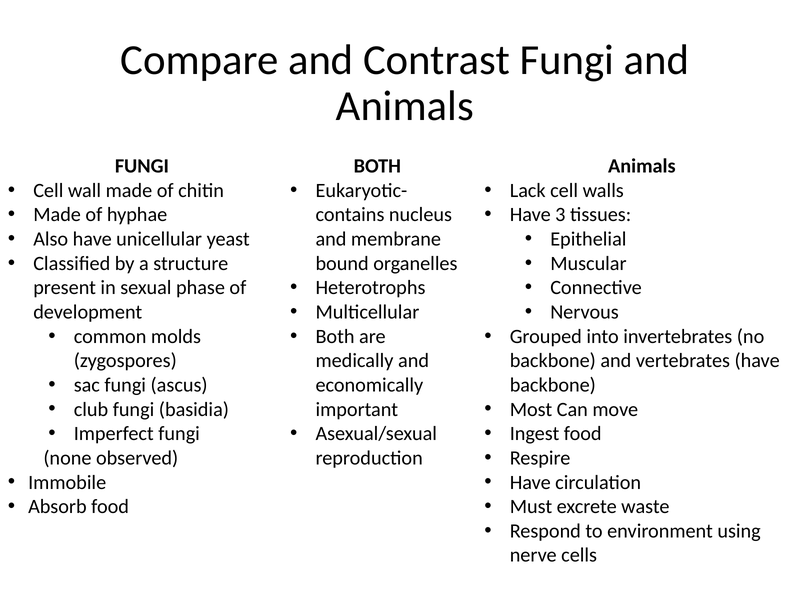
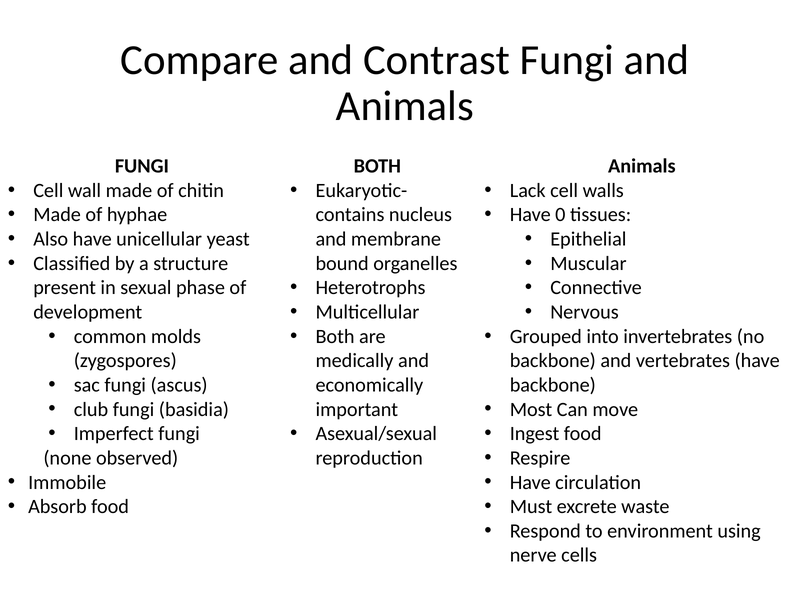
3: 3 -> 0 (560, 215)
